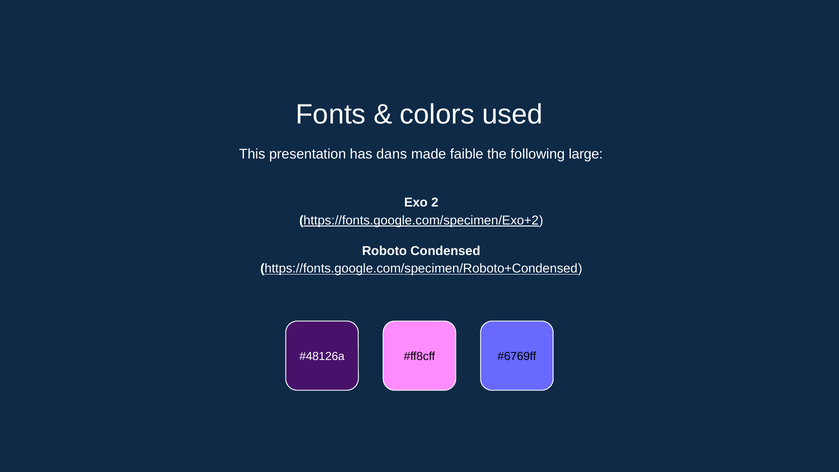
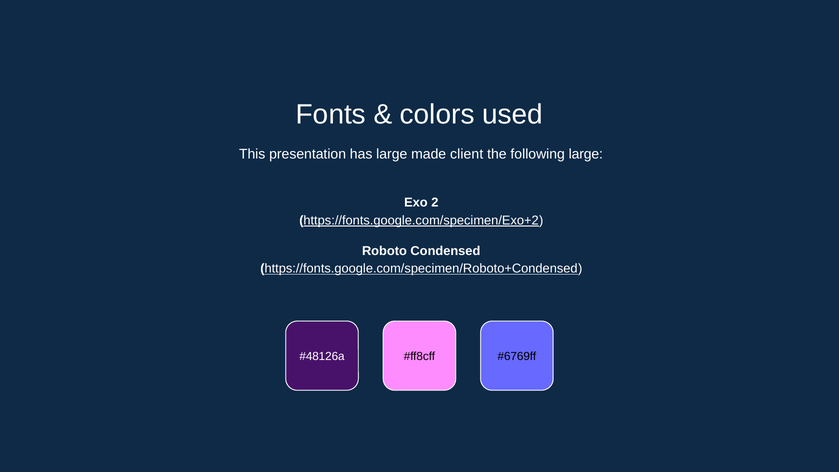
has dans: dans -> large (392, 154)
faible: faible -> client (467, 154)
